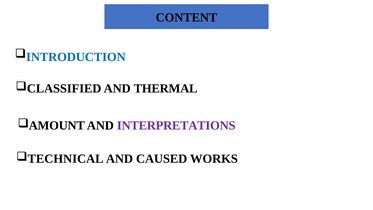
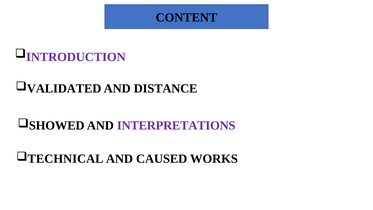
INTRODUCTION colour: blue -> purple (76, 57)
CLASSIFIED: CLASSIFIED -> VALIDATED (64, 88)
THERMAL: THERMAL -> DISTANCE (166, 88)
AMOUNT: AMOUNT -> SHOWED (57, 125)
